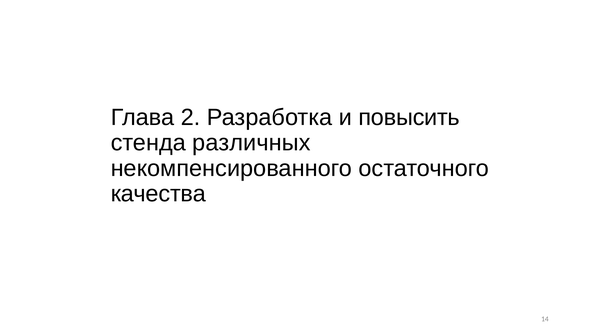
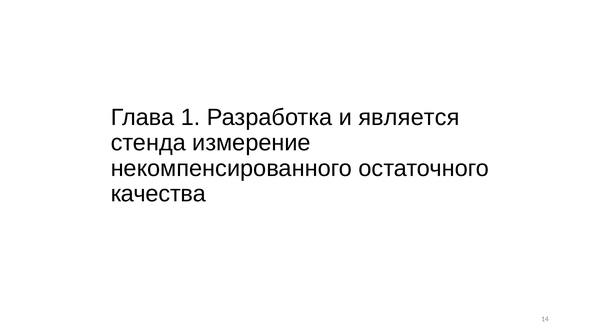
2: 2 -> 1 (190, 118)
повысить: повысить -> является (409, 118)
различных: различных -> измерение (251, 143)
